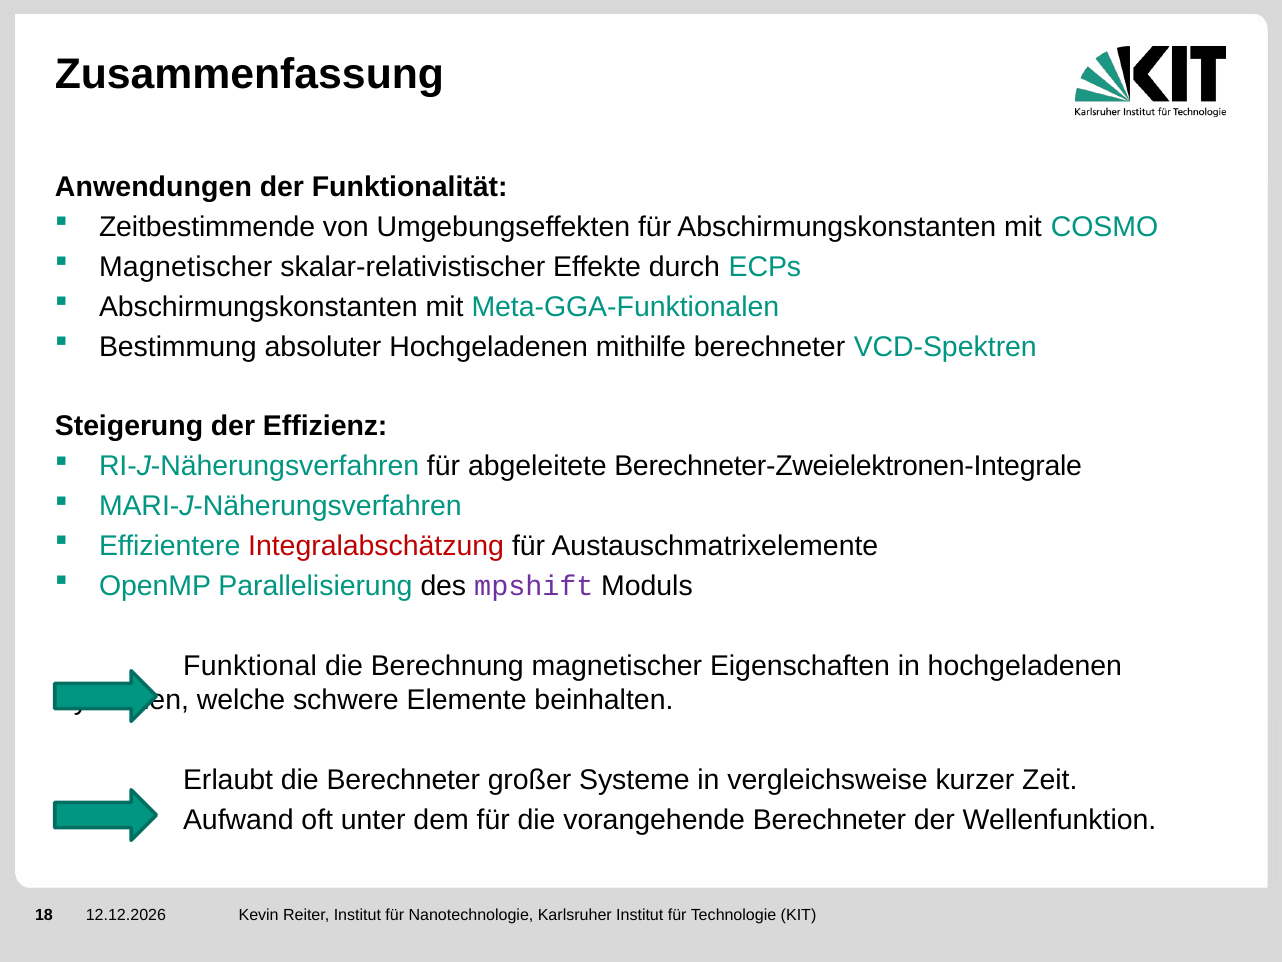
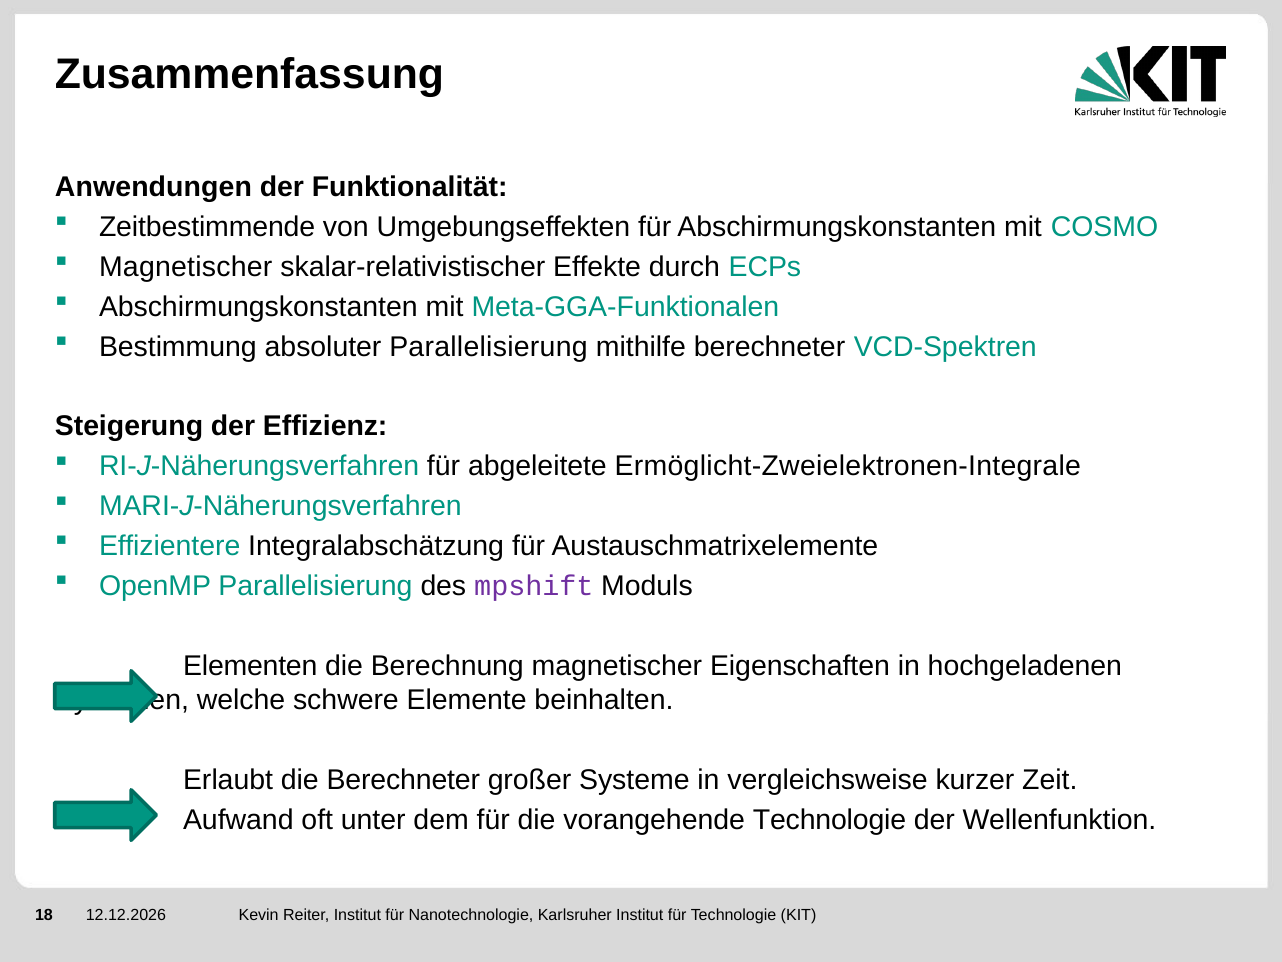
absoluter Hochgeladenen: Hochgeladenen -> Parallelisierung (489, 347)
Berechneter-Zweielektronen-Integrale: Berechneter-Zweielektronen-Integrale -> Ermöglicht-Zweielektronen-Integrale (848, 466)
Integralabschätzung colour: red -> black (376, 546)
Funktional: Funktional -> Elementen (250, 666)
vorangehende Berechneter: Berechneter -> Technologie (830, 819)
